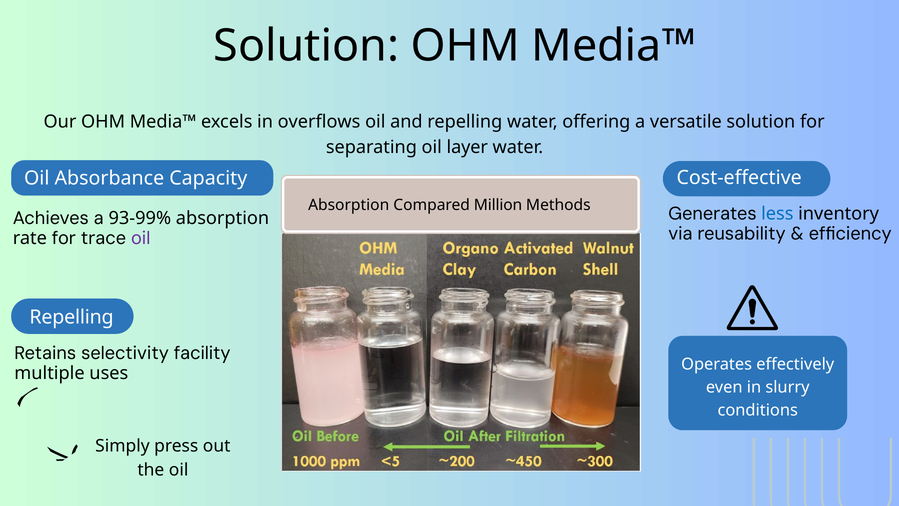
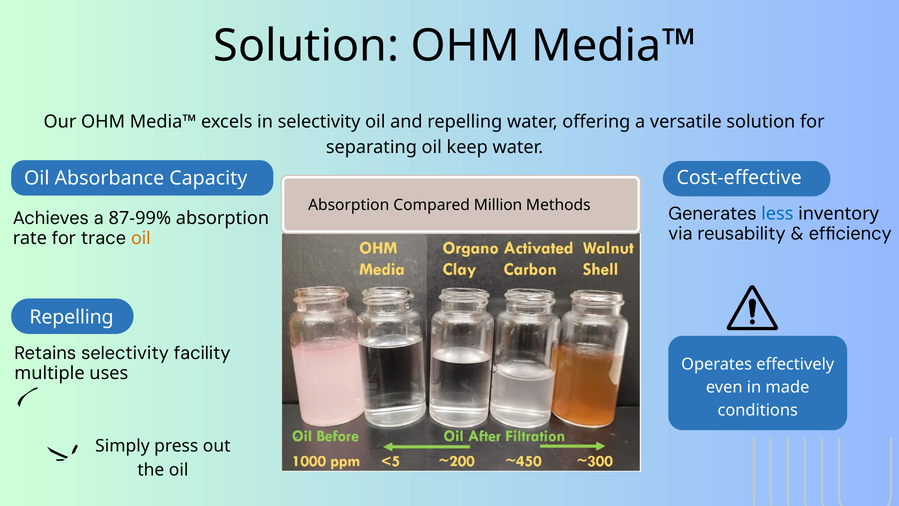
in overflows: overflows -> selectivity (319, 122)
layer: layer -> keep (467, 147)
93-99%: 93-99% -> 87-99% (140, 218)
oil colour: purple -> orange (141, 238)
slurry: slurry -> made (787, 387)
